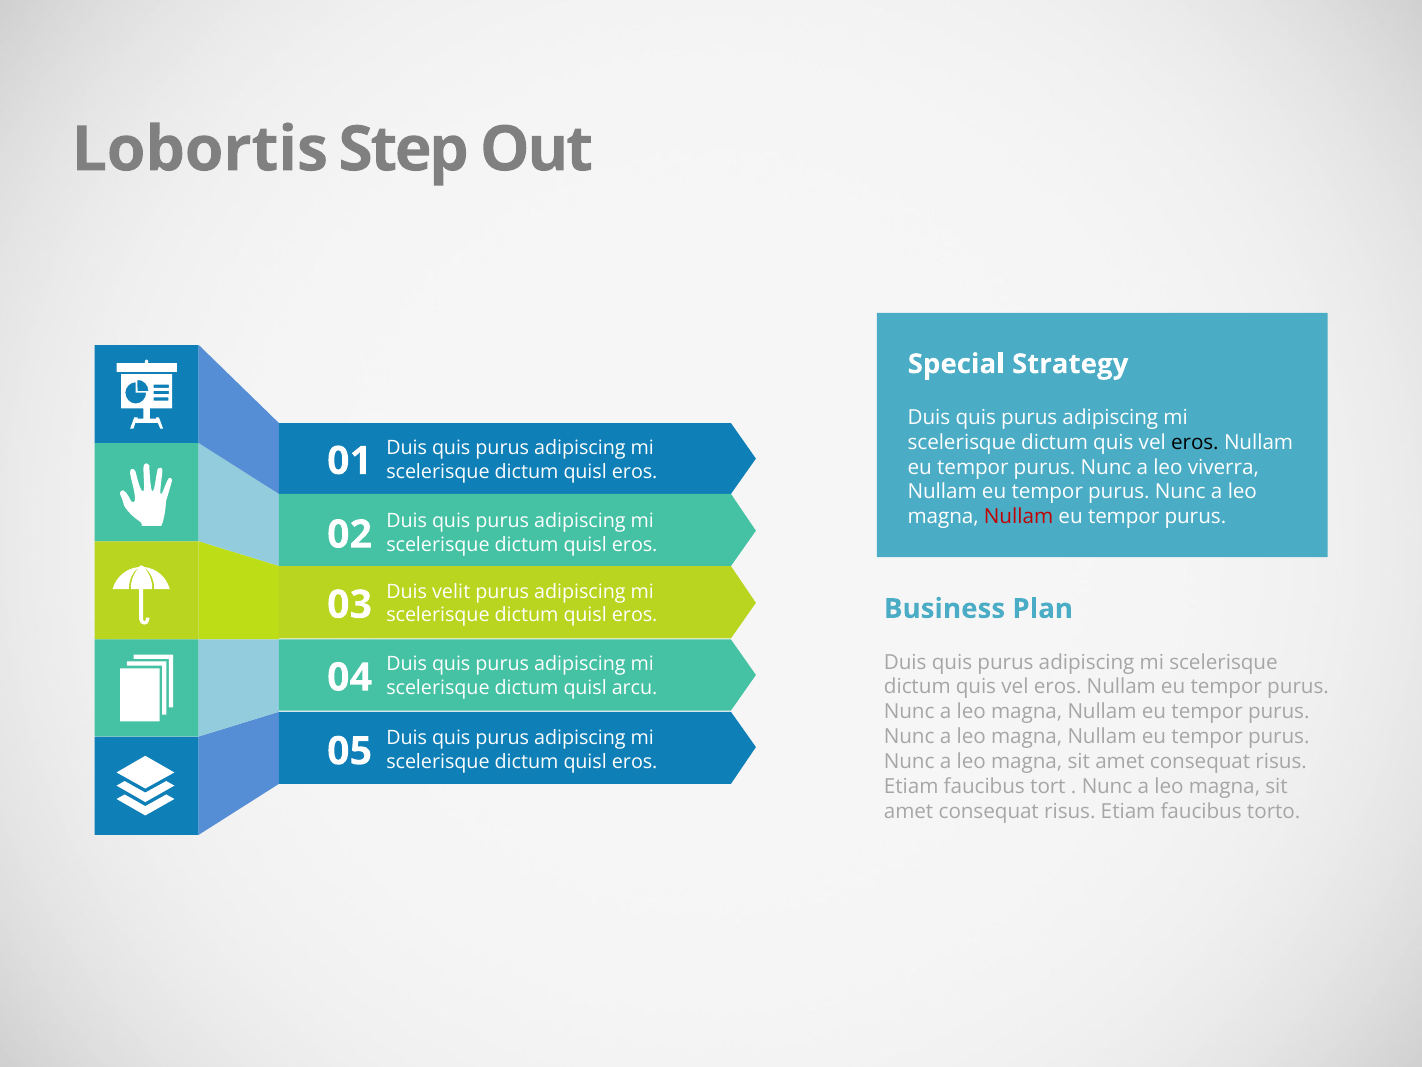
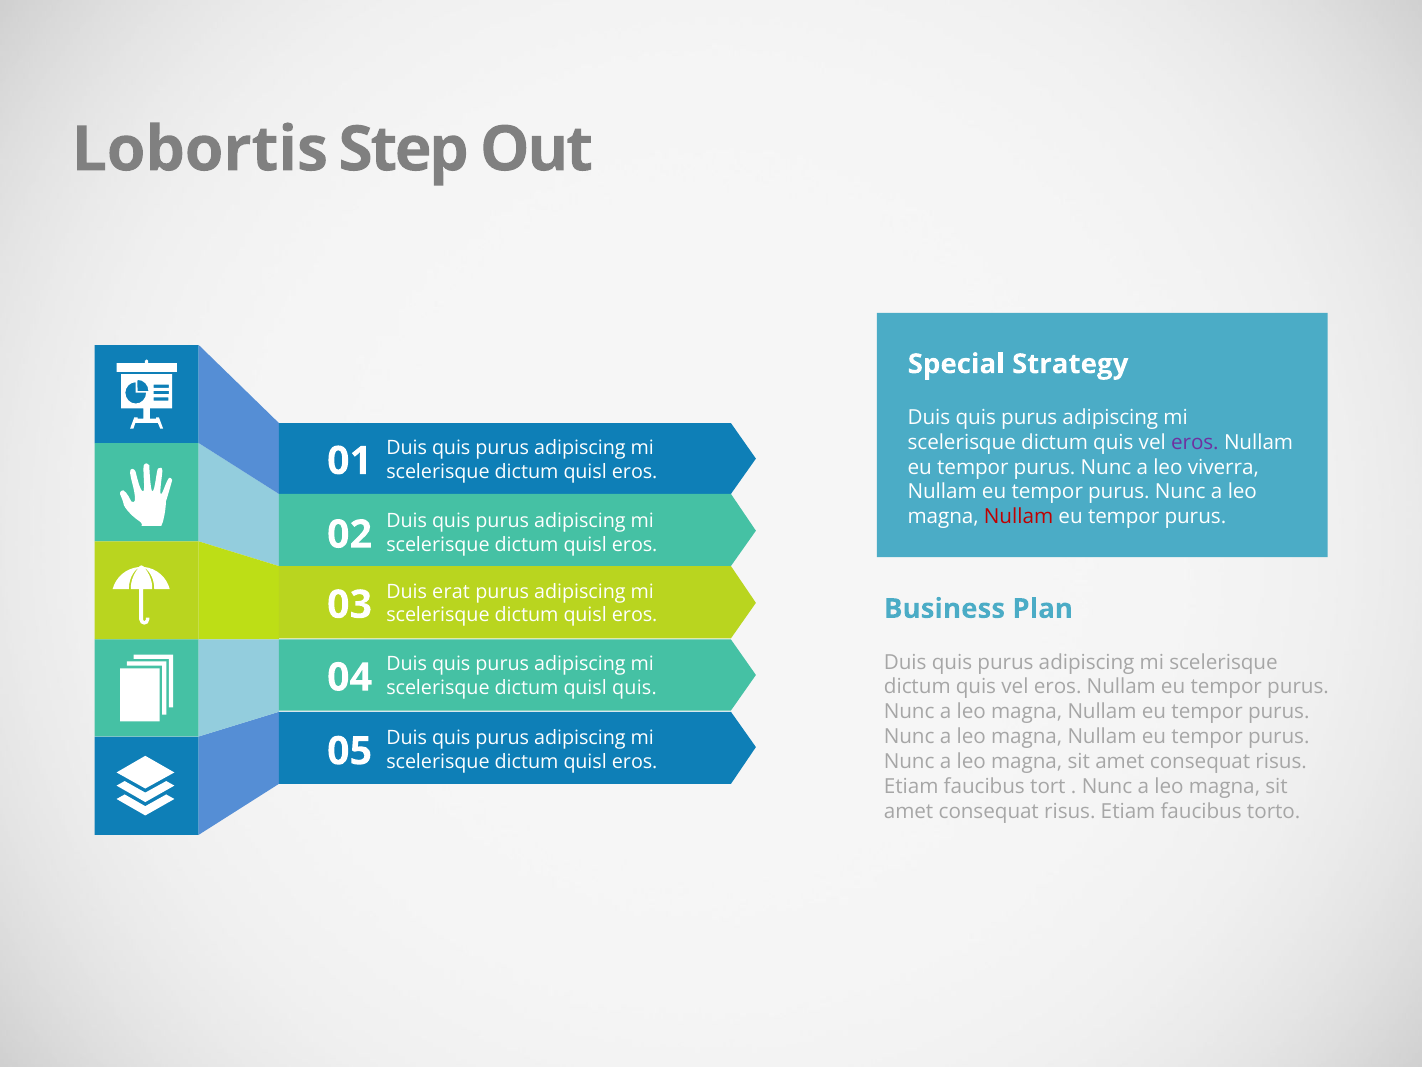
eros colour: black -> purple (1195, 442)
velit: velit -> erat (451, 591)
quisl arcu: arcu -> quis (634, 688)
